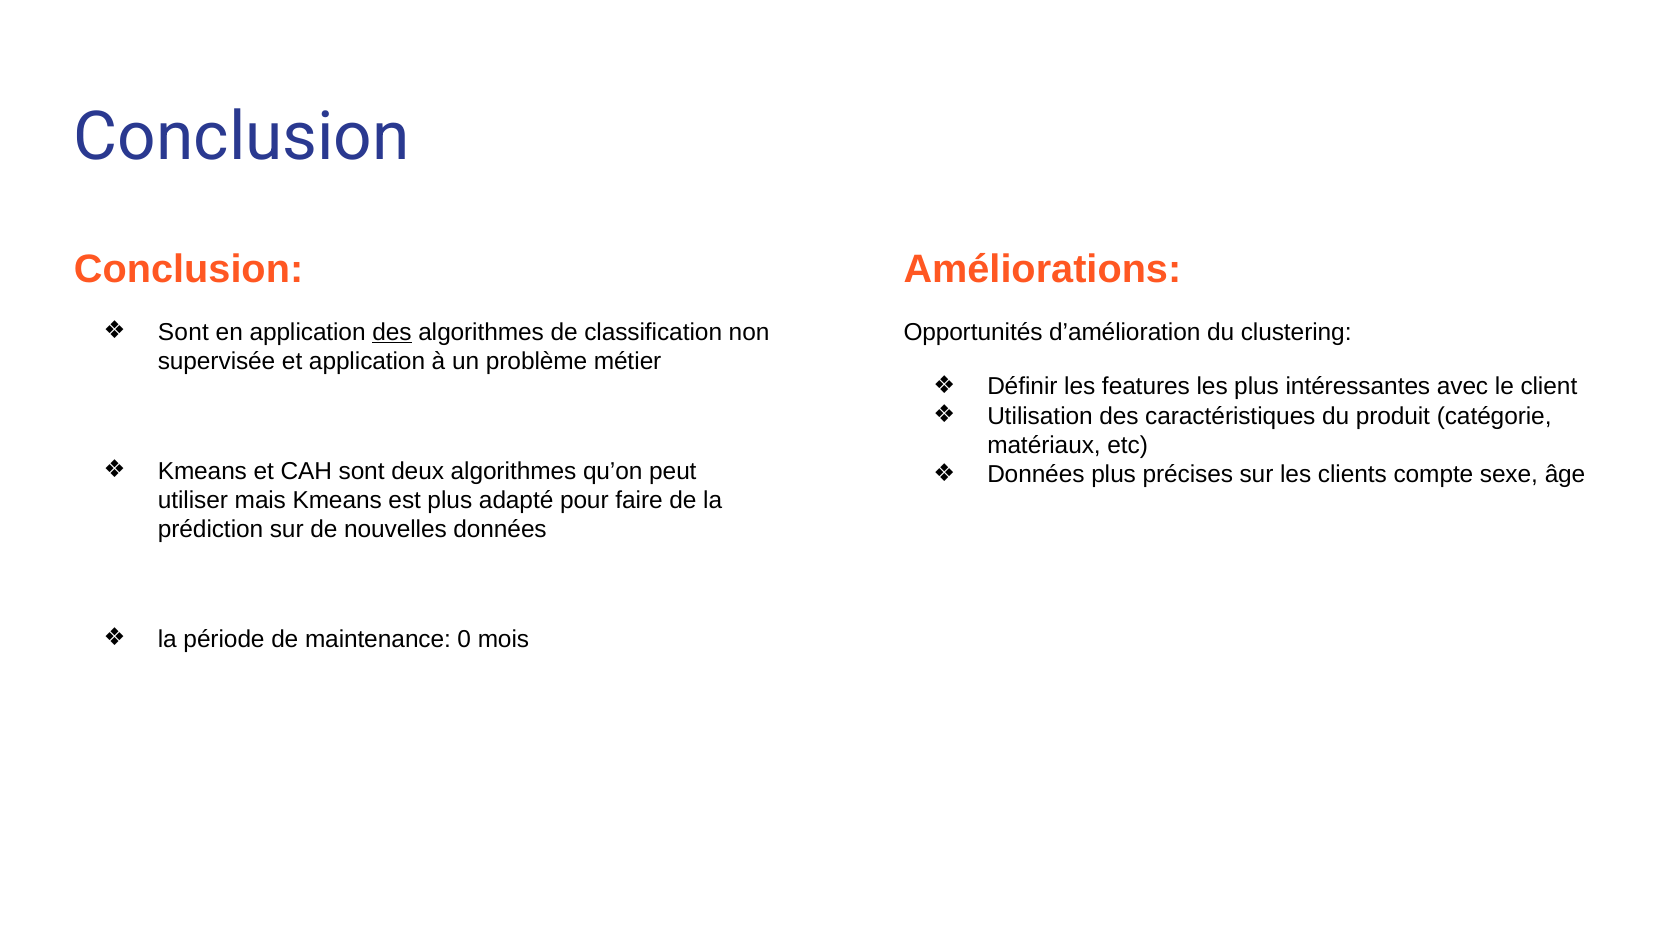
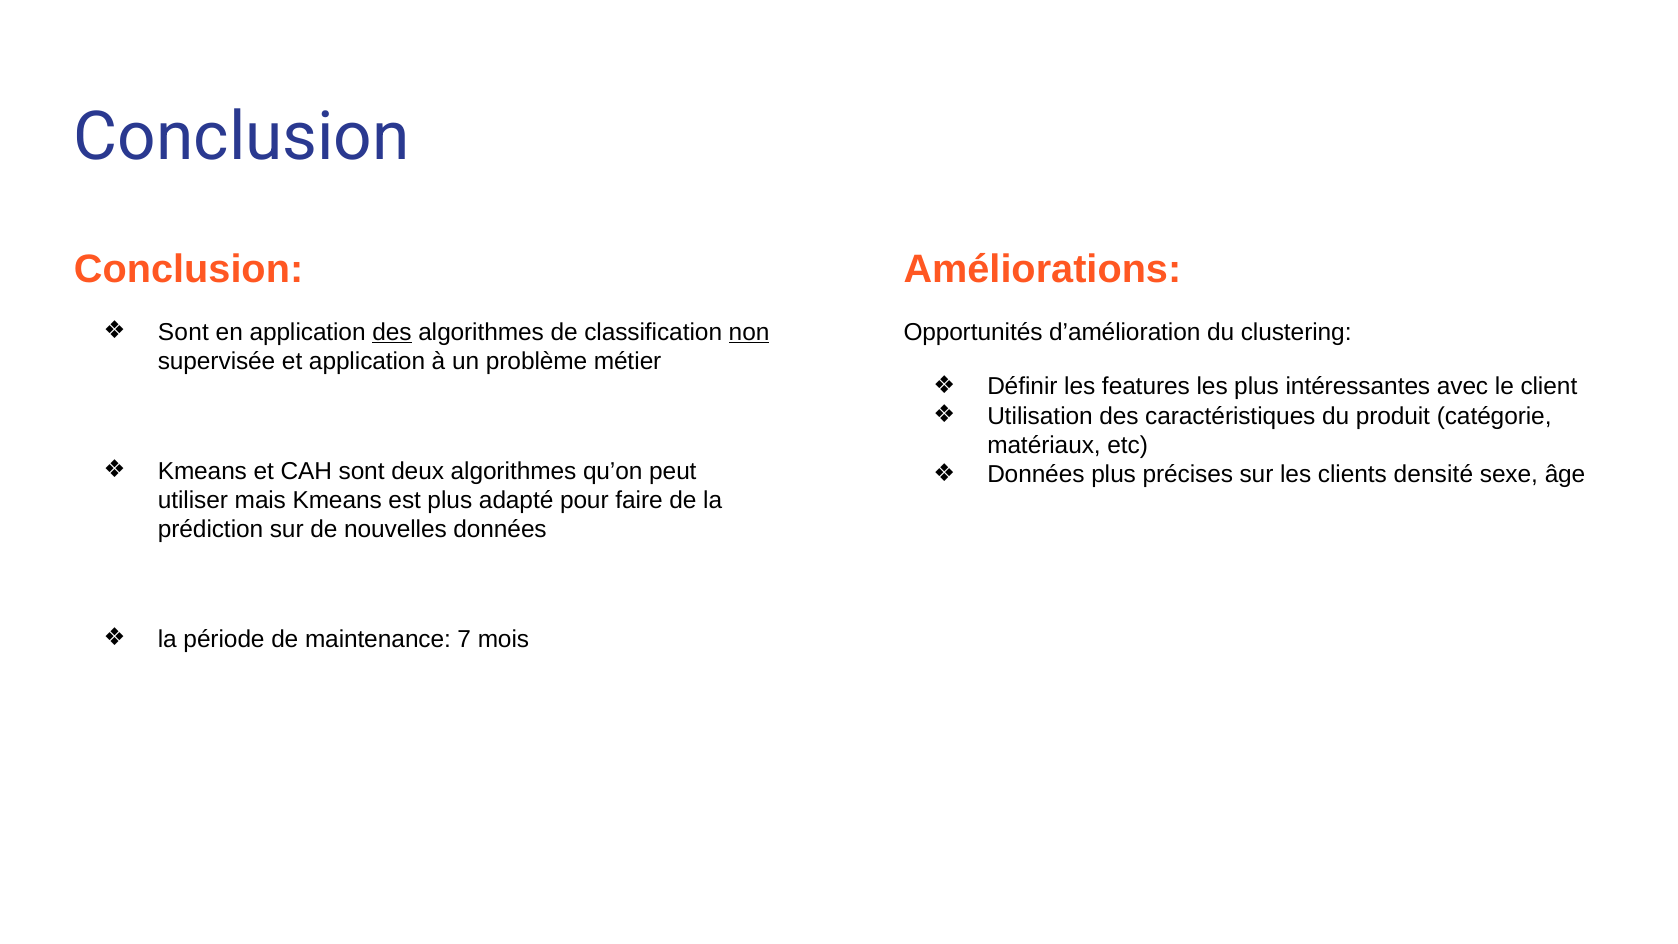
non underline: none -> present (749, 332)
compte: compte -> densité (1433, 474)
0: 0 -> 7 (464, 639)
